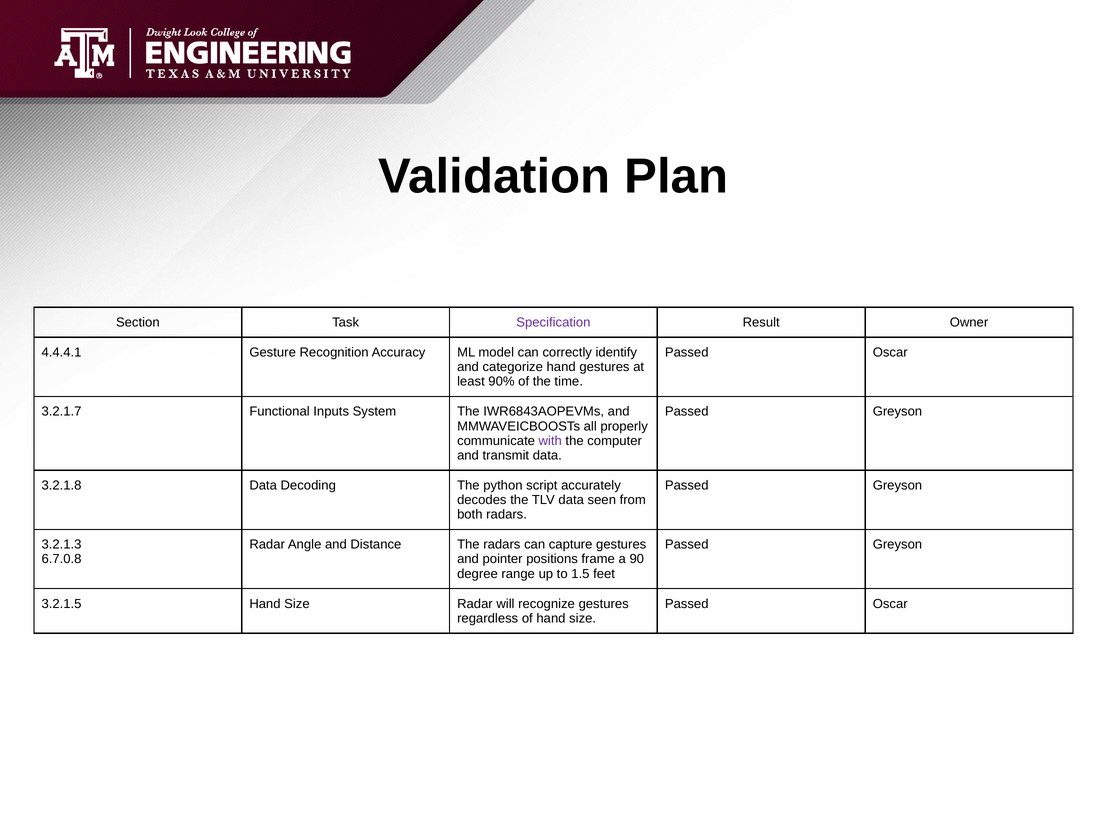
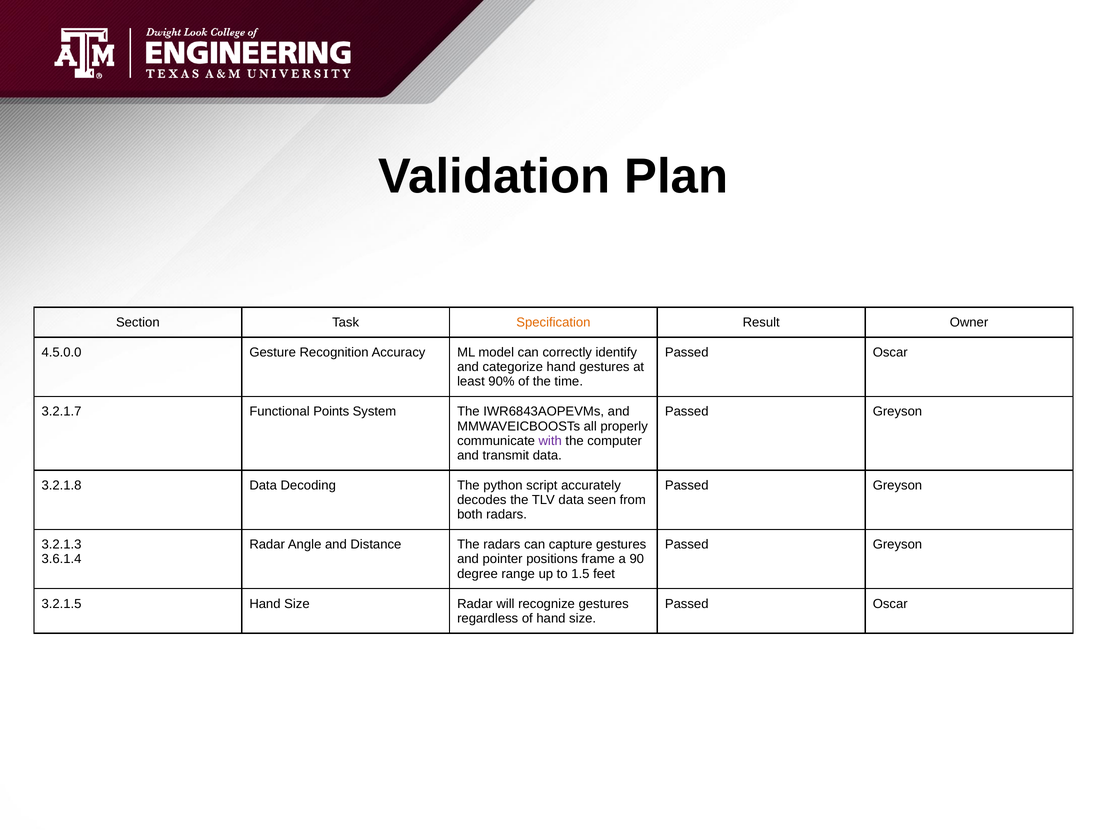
Specification colour: purple -> orange (553, 323)
4.4.4.1: 4.4.4.1 -> 4.5.0.0 (62, 353)
Inputs: Inputs -> Points (331, 412)
6.7.0.8: 6.7.0.8 -> 3.6.1.4 (62, 559)
